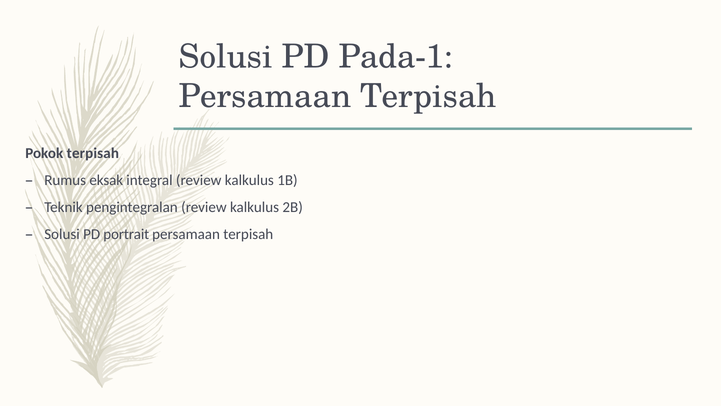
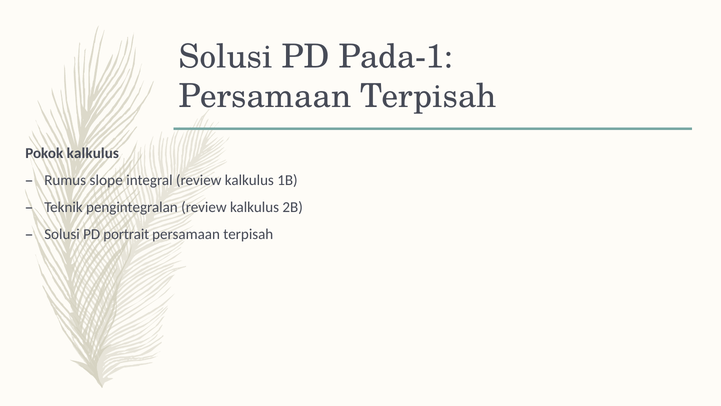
Pokok terpisah: terpisah -> kalkulus (93, 153)
eksak: eksak -> slope (106, 180)
